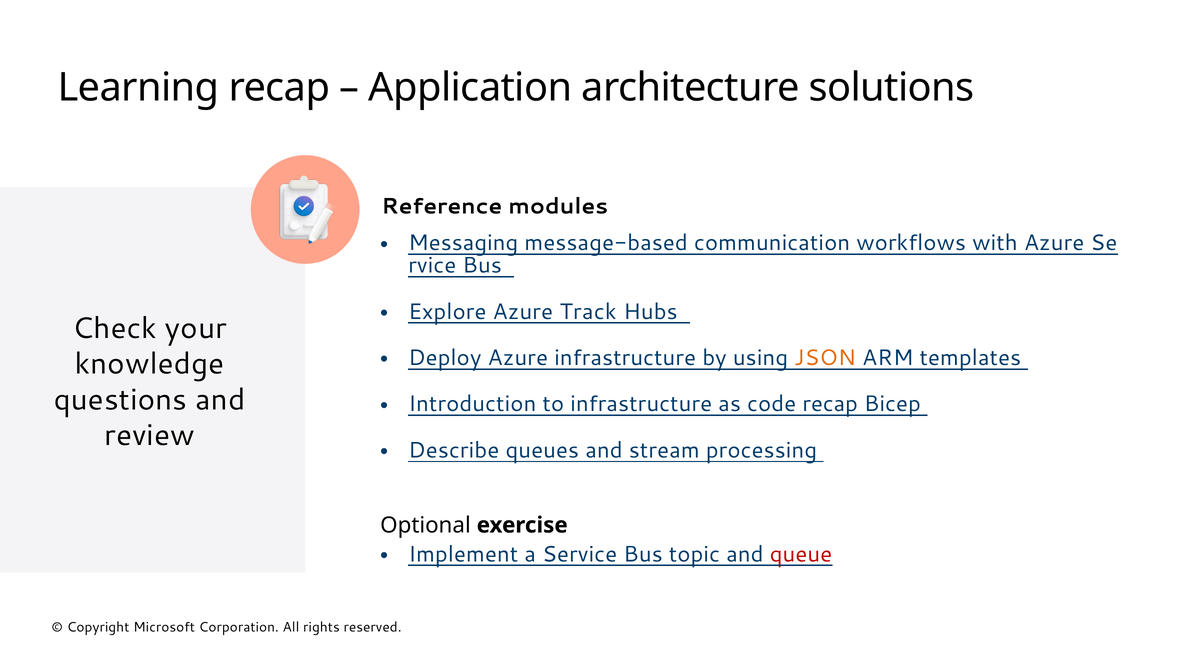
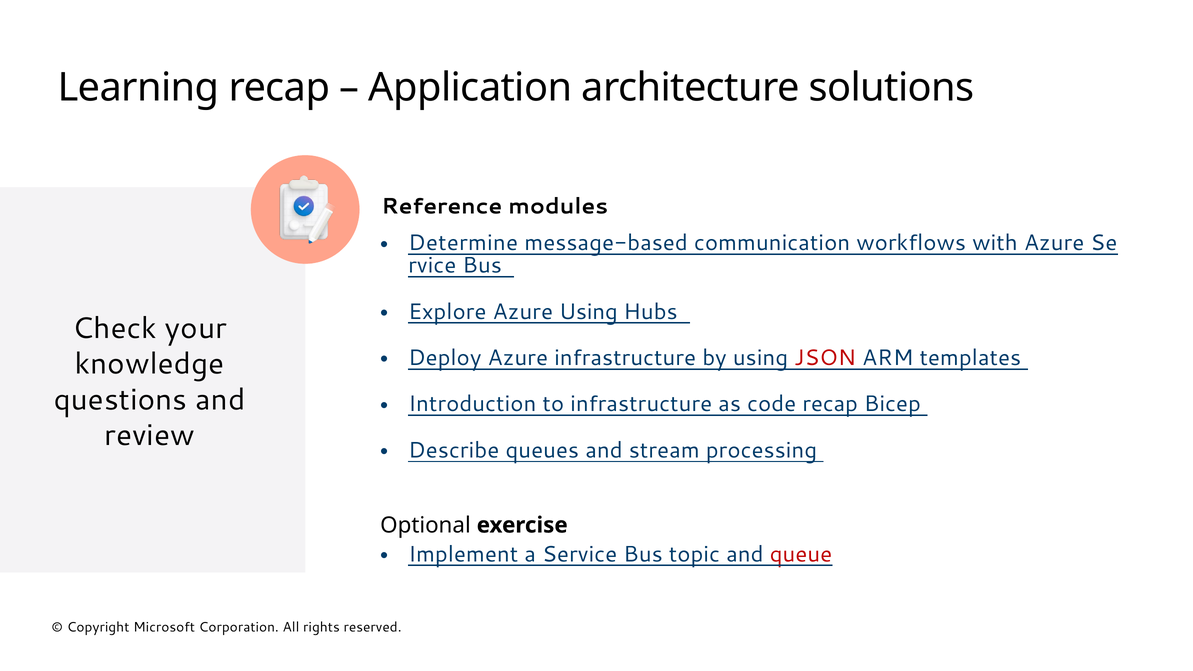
Messaging: Messaging -> Determine (463, 243)
Azure Track: Track -> Using (588, 312)
JSON colour: orange -> red (825, 358)
